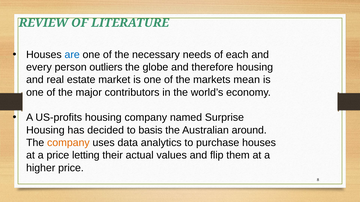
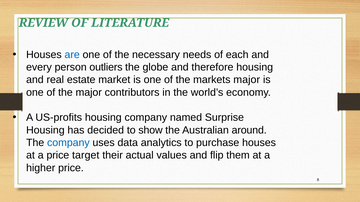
markets mean: mean -> major (247, 80)
basis: basis -> show (151, 130)
company colour: orange -> blue (68, 143)
letting: letting -> target (86, 156)
